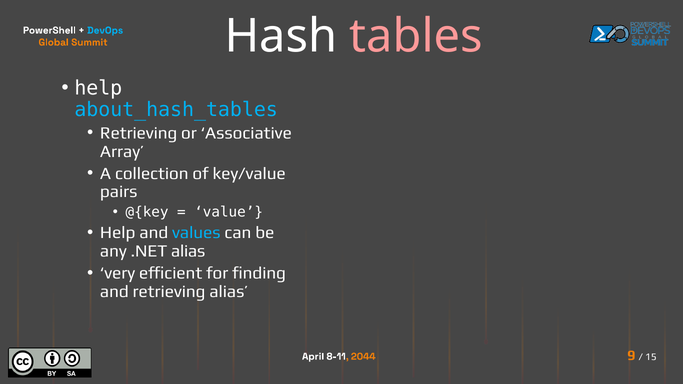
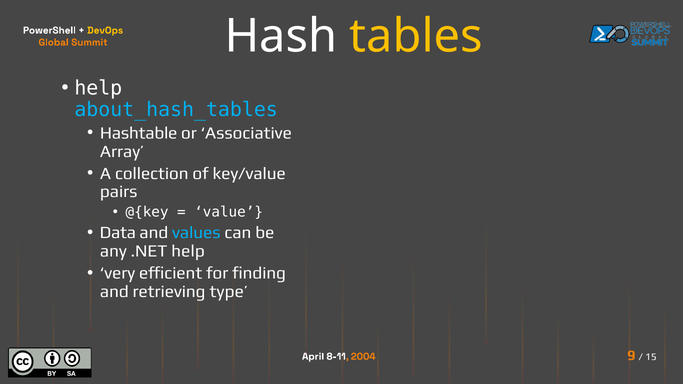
tables colour: pink -> yellow (416, 36)
DevOps colour: light blue -> yellow (105, 30)
Retrieving: Retrieving -> Hashtable (139, 133)
Help: Help -> Data (118, 233)
.NET alias: alias -> help (188, 251)
retrieving alias: alias -> type (229, 292)
2044: 2044 -> 2004 (363, 357)
